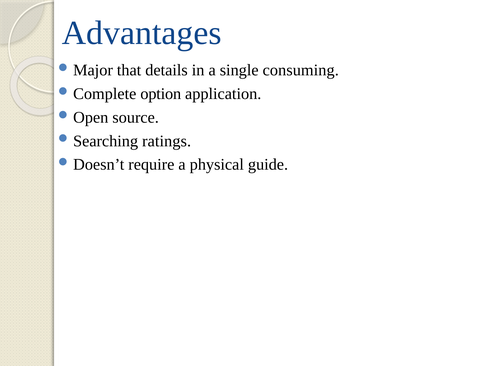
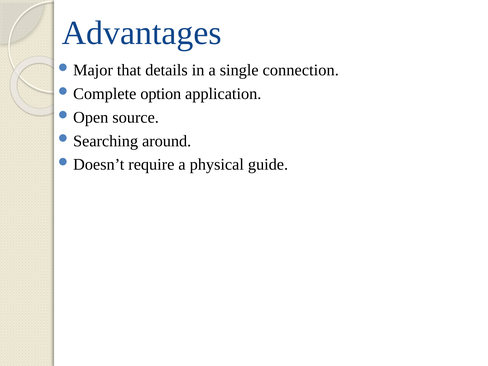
consuming: consuming -> connection (301, 70)
ratings: ratings -> around (167, 141)
